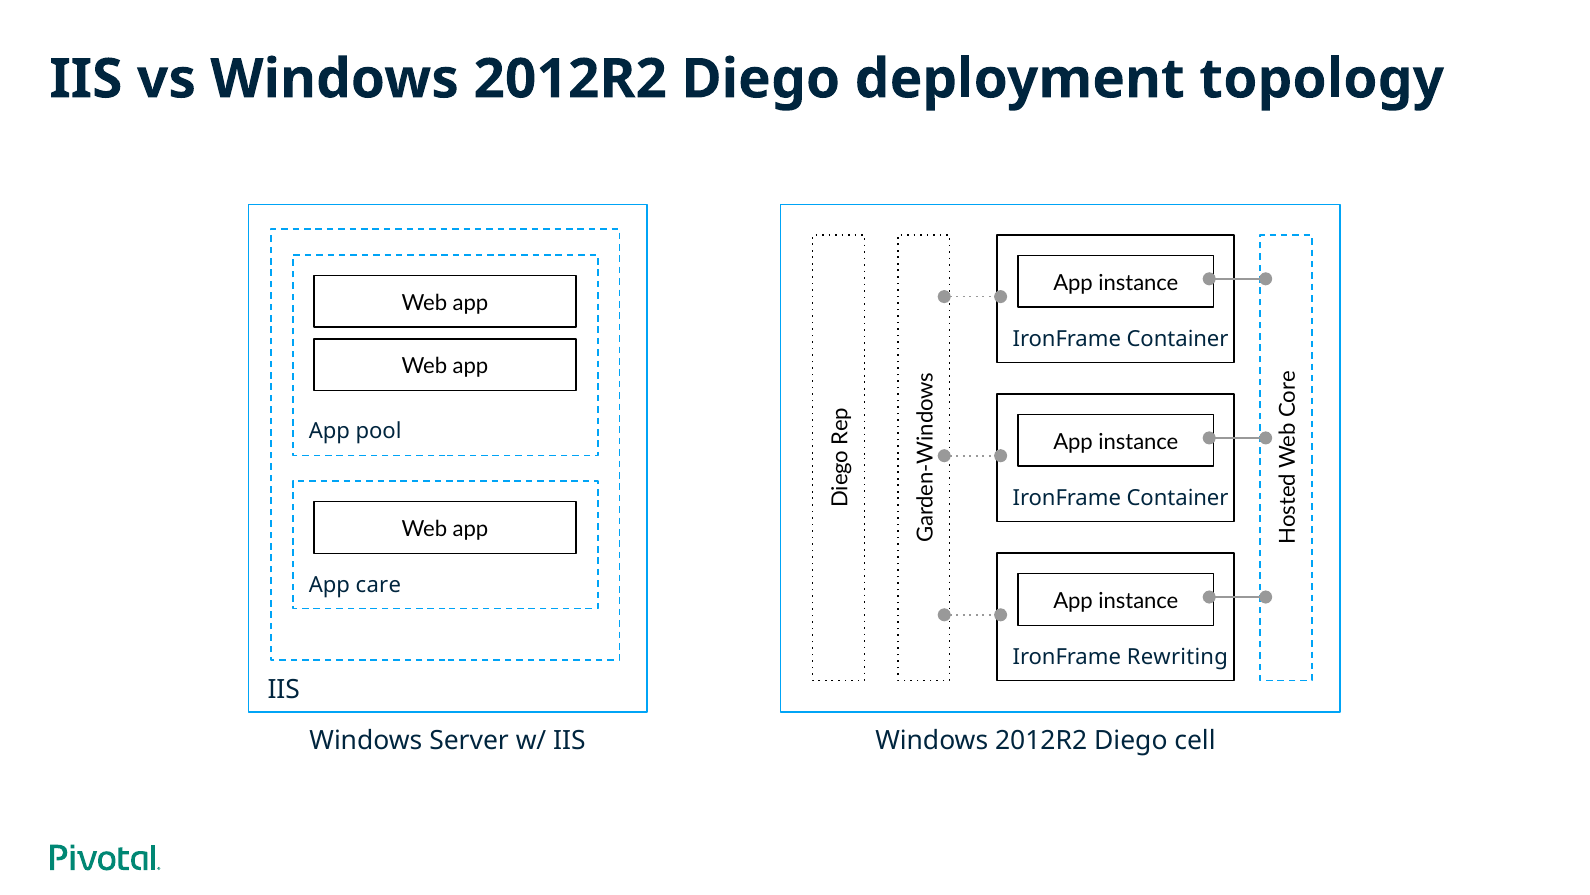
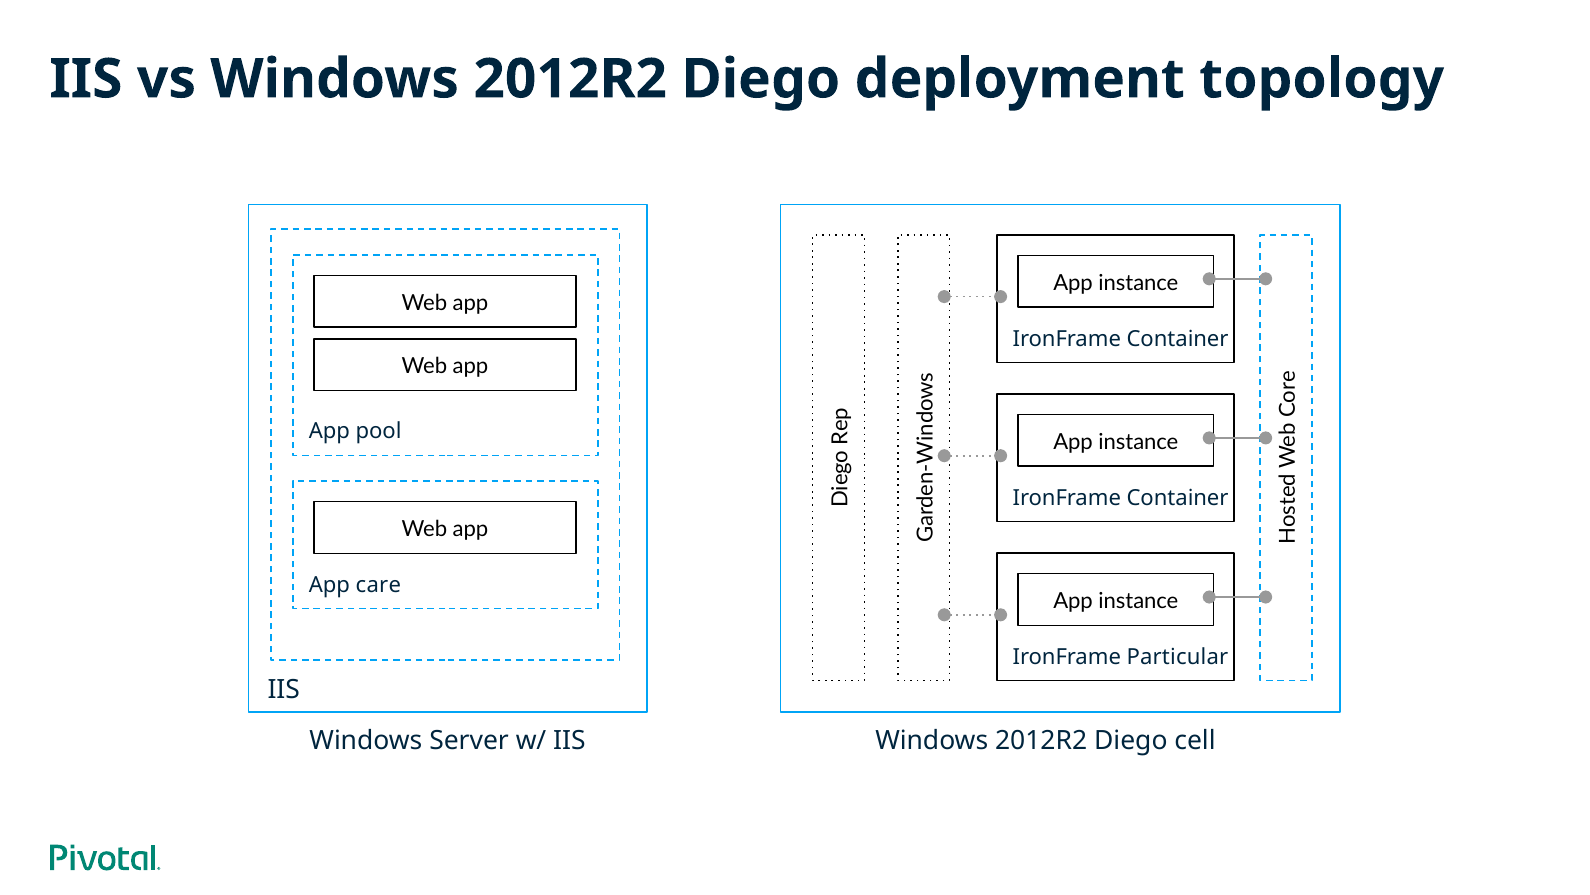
Rewriting: Rewriting -> Particular (1177, 657)
